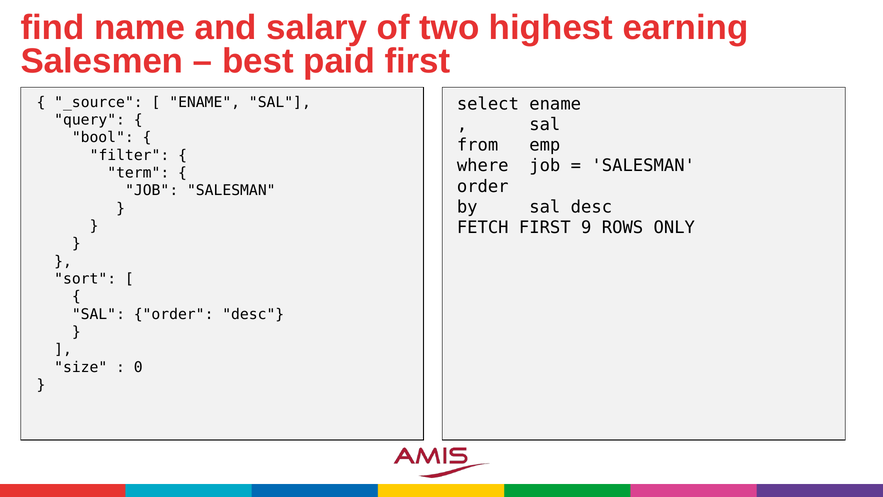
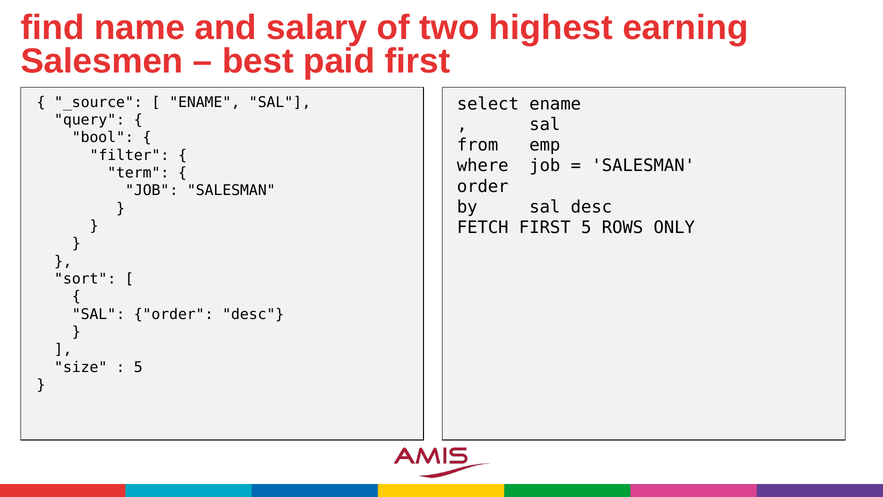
FIRST 9: 9 -> 5 (586, 227)
0: 0 -> 5 (138, 367)
